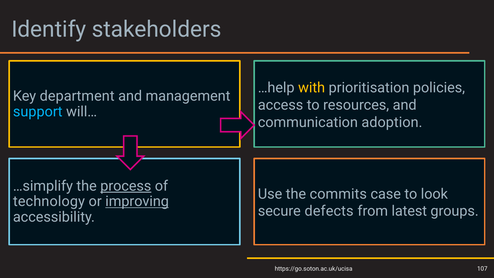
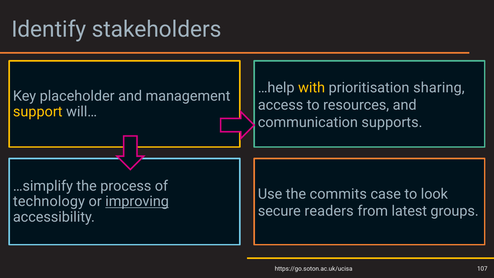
policies: policies -> sharing (439, 88)
department: department -> placeholder (77, 96)
support colour: light blue -> yellow (38, 112)
adoption: adoption -> supports (392, 122)
process underline: present -> none (126, 186)
defects: defects -> readers (329, 211)
